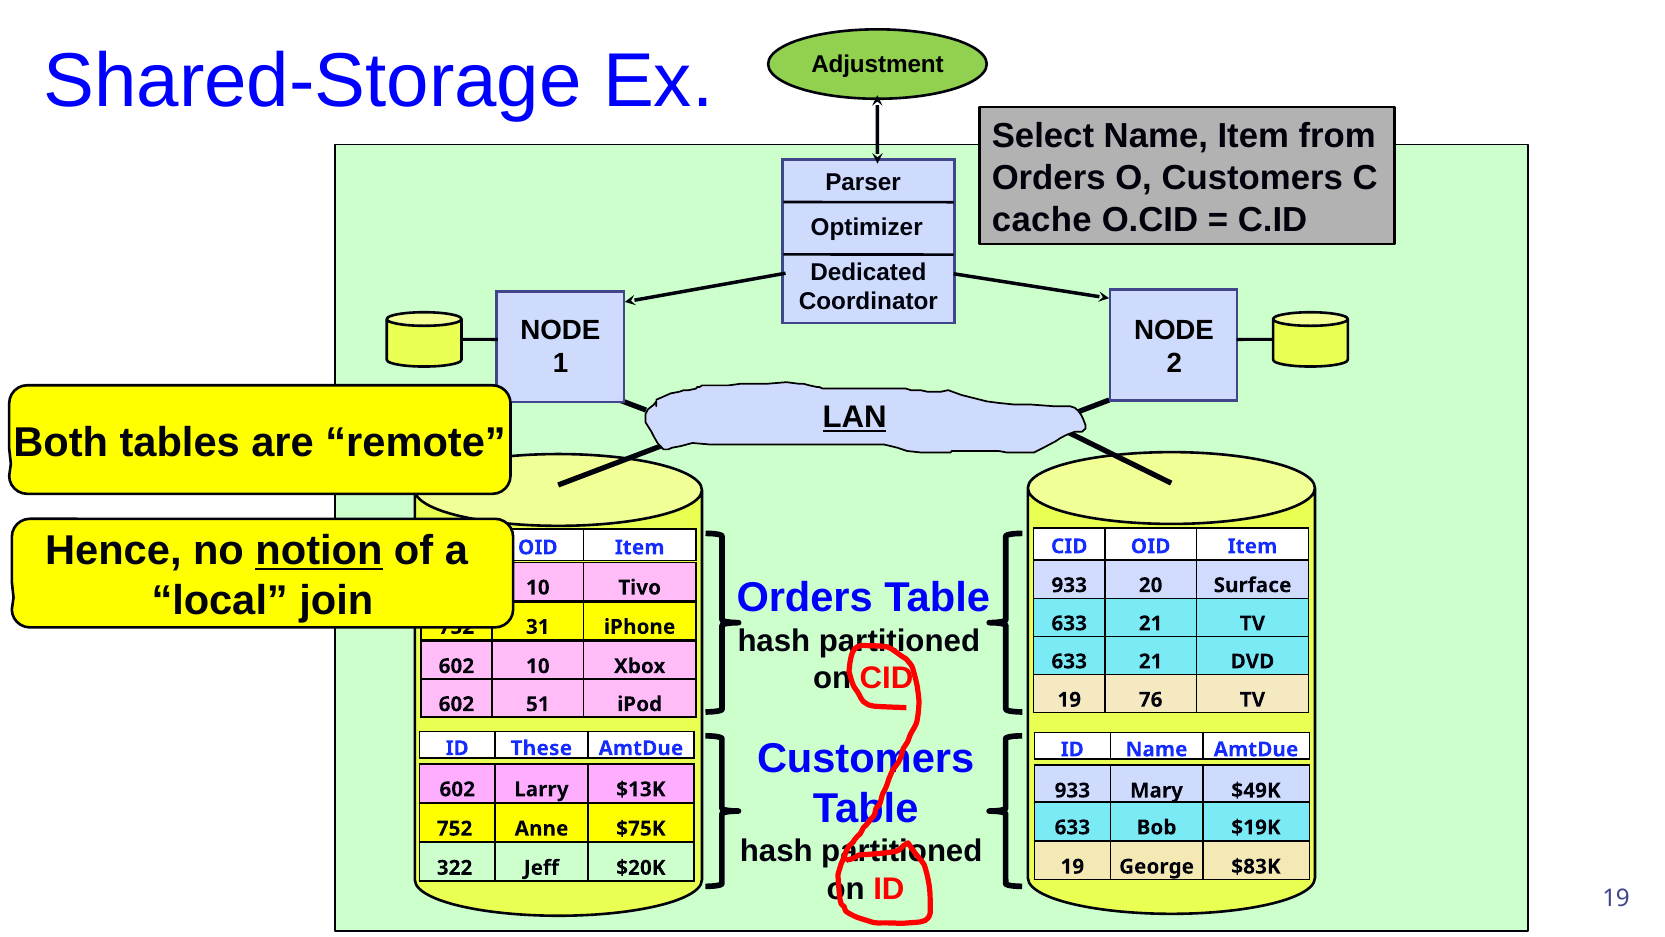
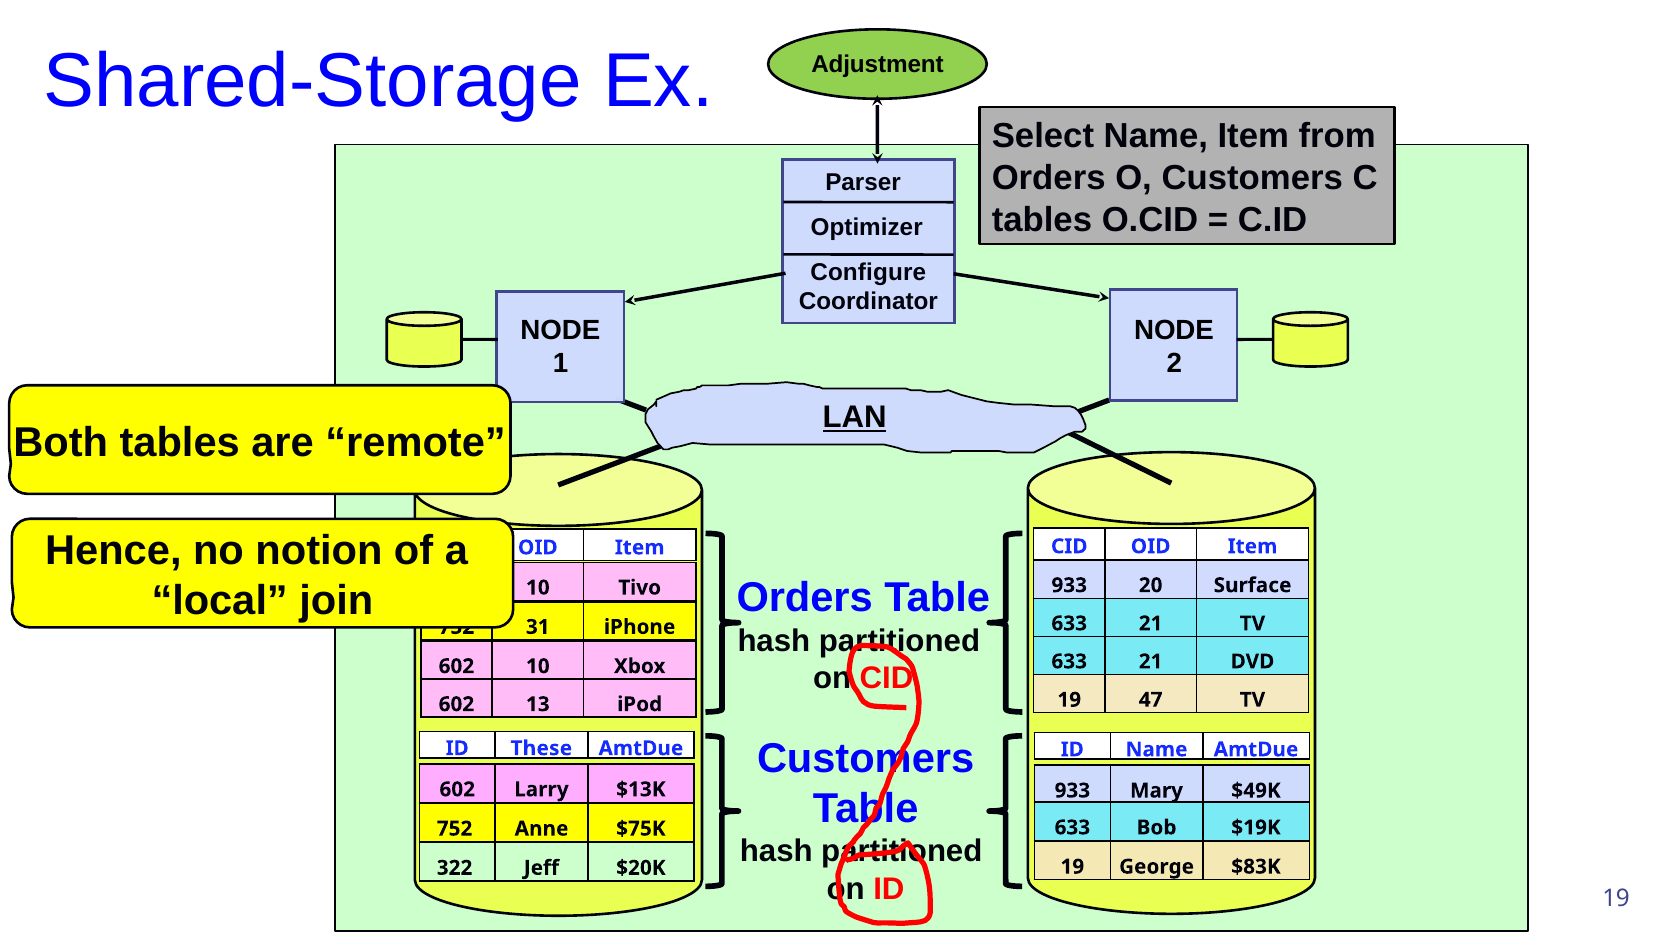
cache: cache -> tables (1042, 220)
Dedicated: Dedicated -> Configure (868, 273)
notion underline: present -> none (319, 551)
76: 76 -> 47 (1151, 700)
51: 51 -> 13 (538, 704)
